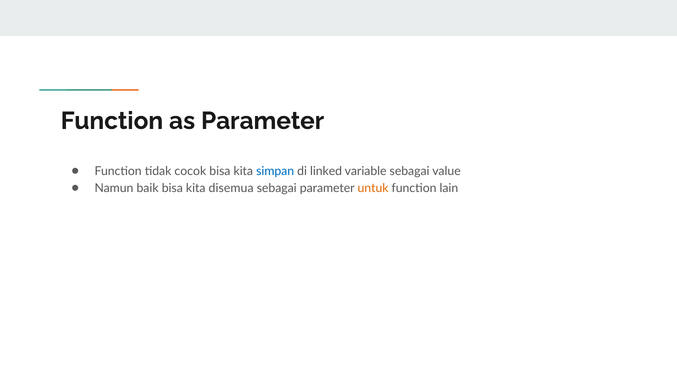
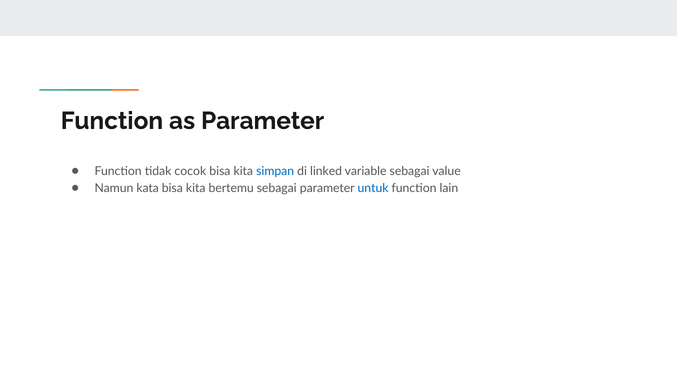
baik: baik -> kata (148, 188)
disemua: disemua -> bertemu (231, 188)
untuk colour: orange -> blue (373, 188)
